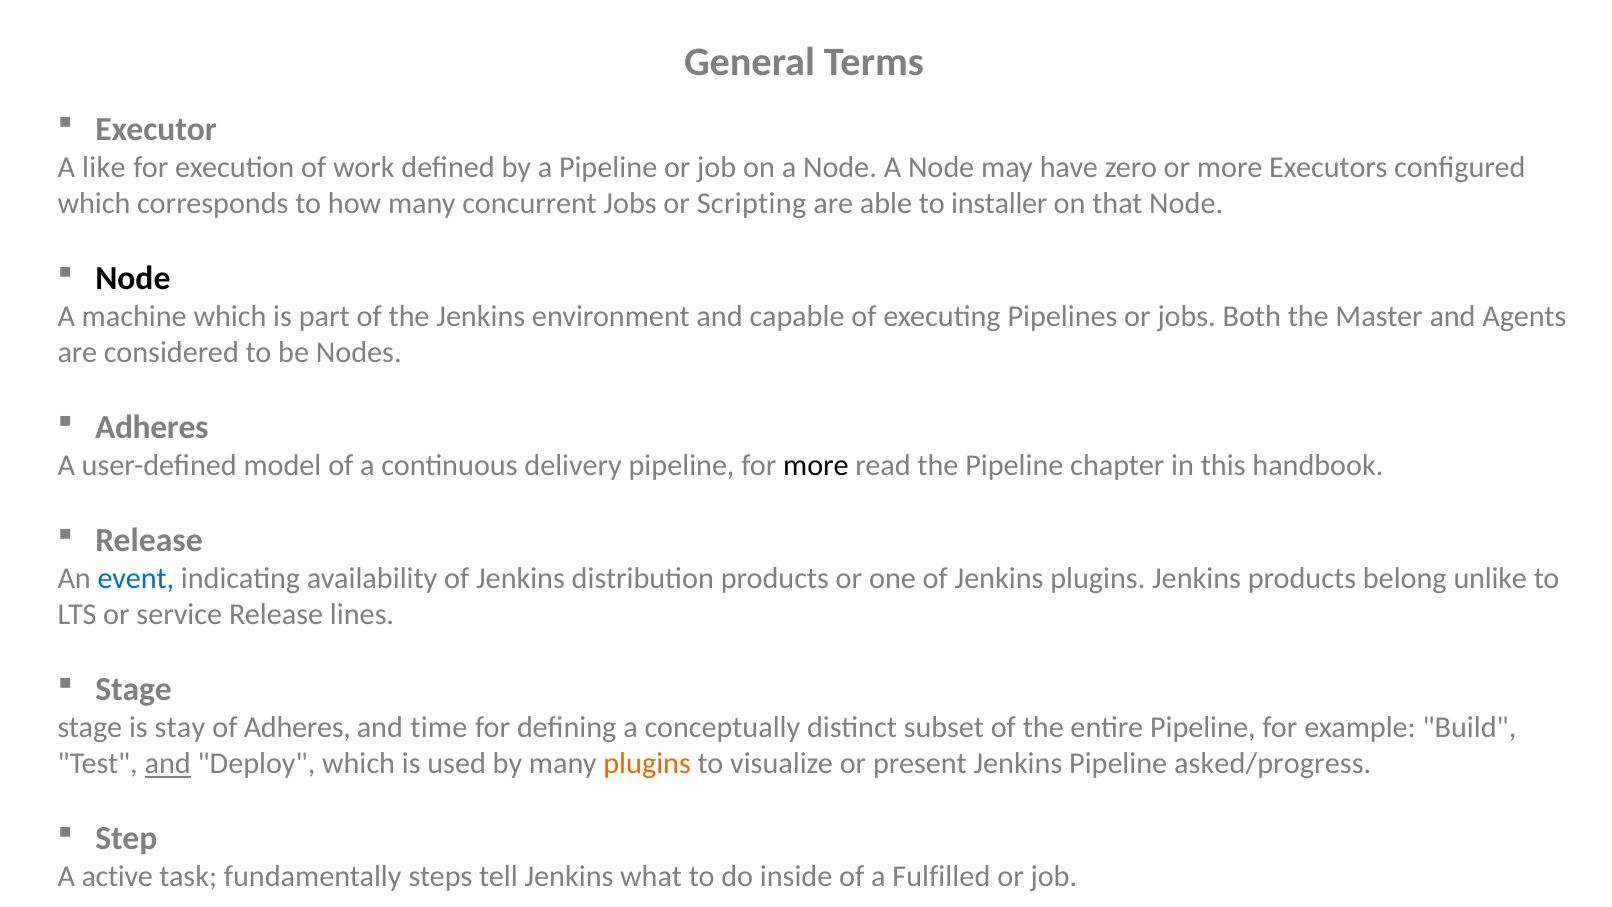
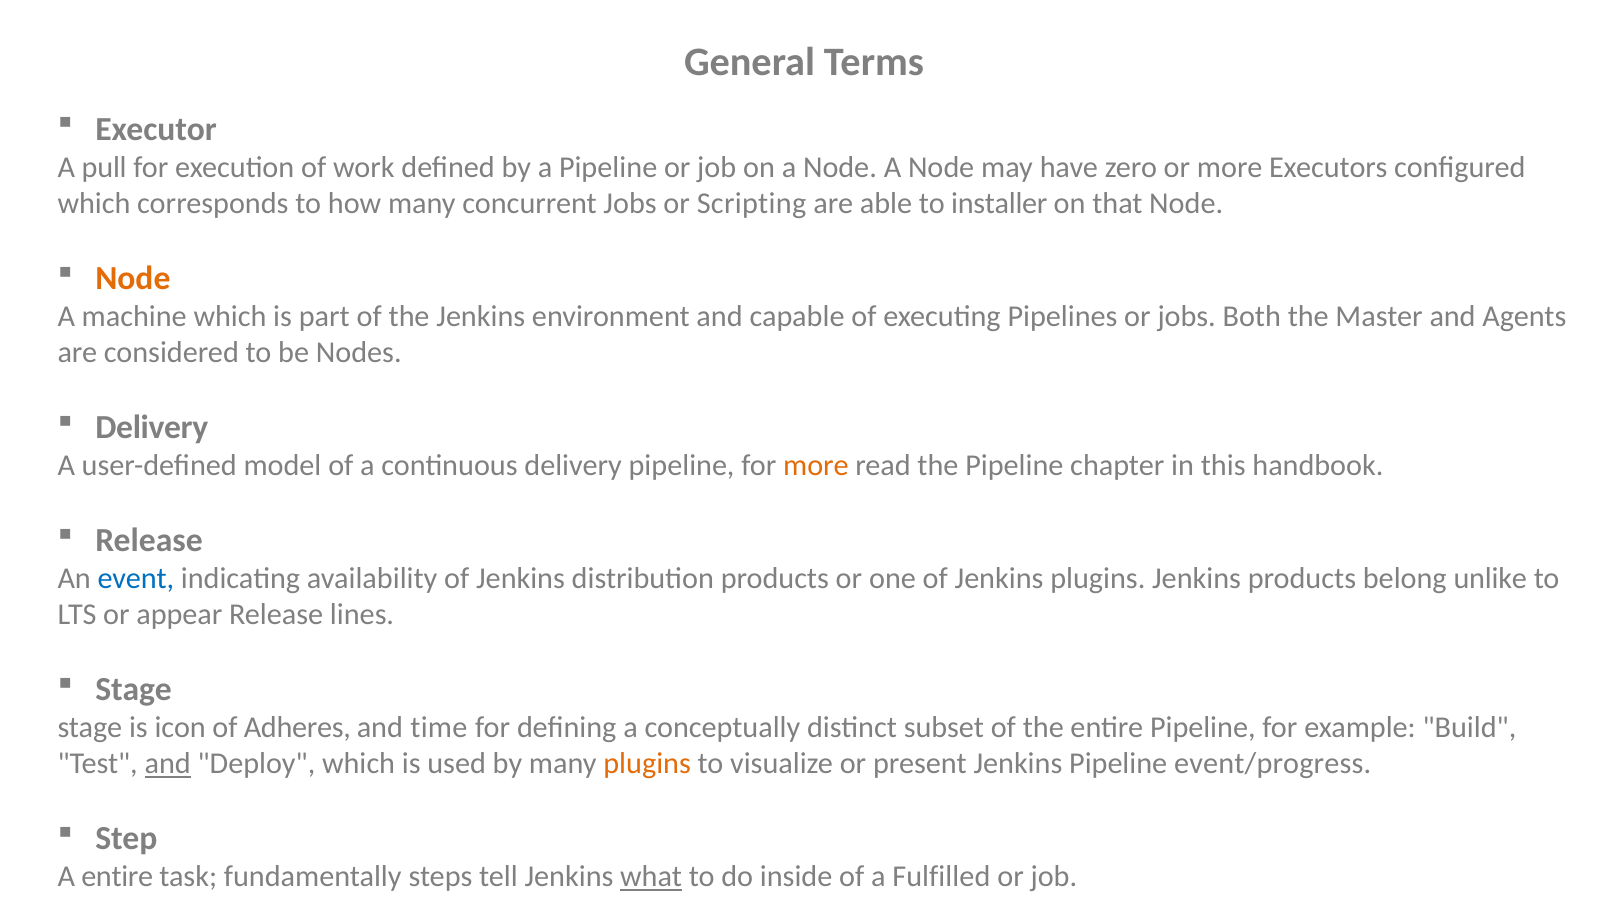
like: like -> pull (104, 167)
Node colour: black -> orange (133, 278)
Adheres: Adheres -> Delivery (152, 427)
more colour: black -> orange (816, 465)
service: service -> appear (179, 615)
stay: stay -> icon (180, 727)
asked/progress: asked/progress -> event/progress (1273, 764)
A active: active -> entire (117, 877)
what underline: none -> present (651, 877)
